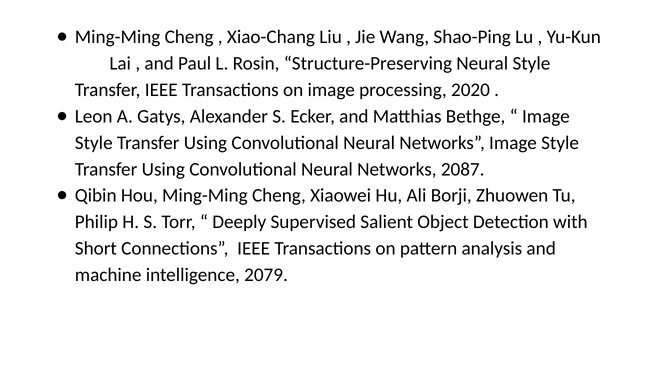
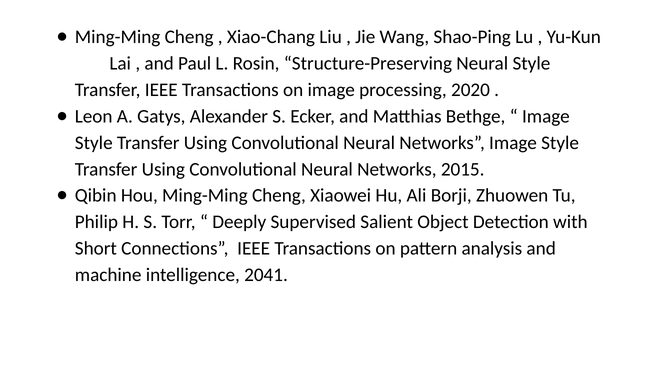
2087: 2087 -> 2015 (463, 169)
2079: 2079 -> 2041 (266, 275)
